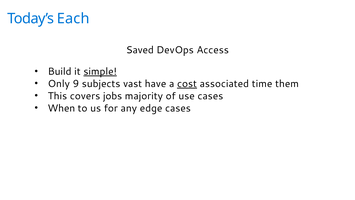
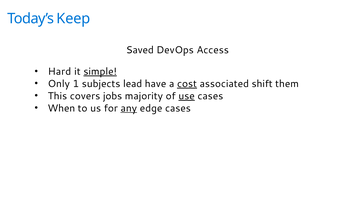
Each: Each -> Keep (73, 19)
Build: Build -> Hard (59, 71)
9: 9 -> 1 (76, 84)
vast: vast -> lead (133, 84)
time: time -> shift (262, 84)
use underline: none -> present (187, 96)
any underline: none -> present (129, 108)
